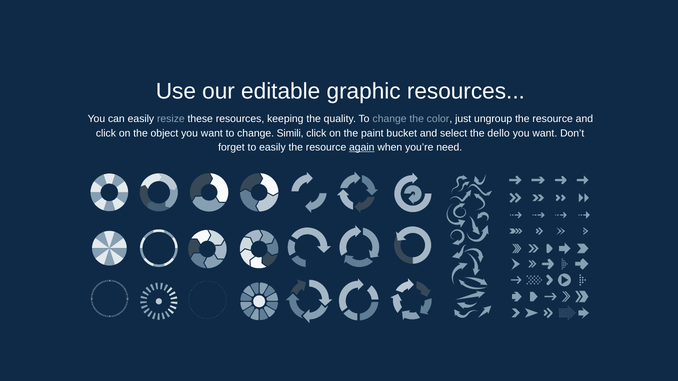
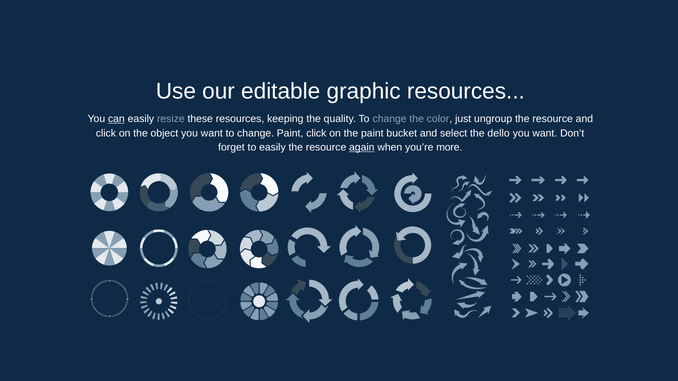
can underline: none -> present (116, 119)
change Simili: Simili -> Paint (290, 133)
need: need -> more (449, 148)
